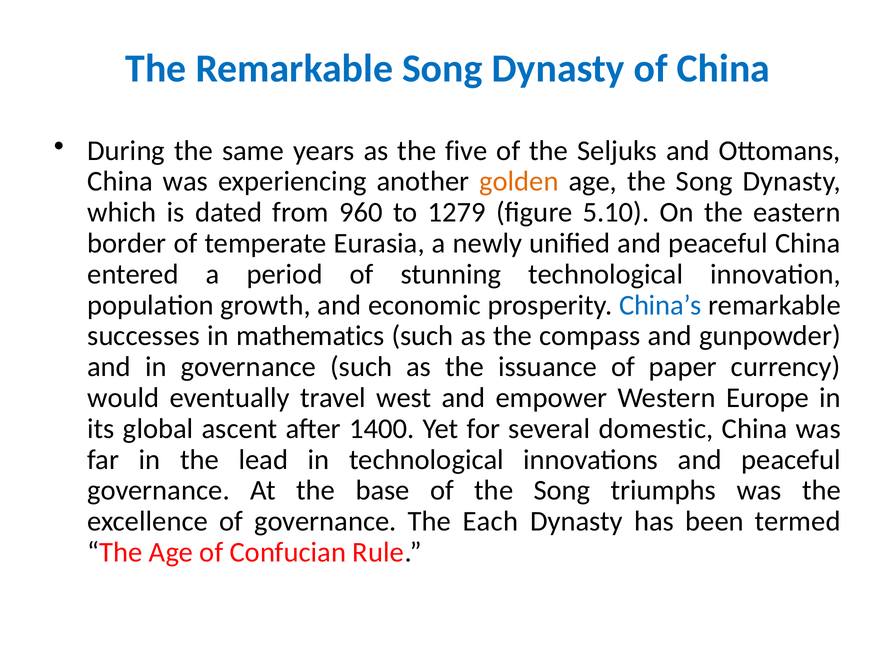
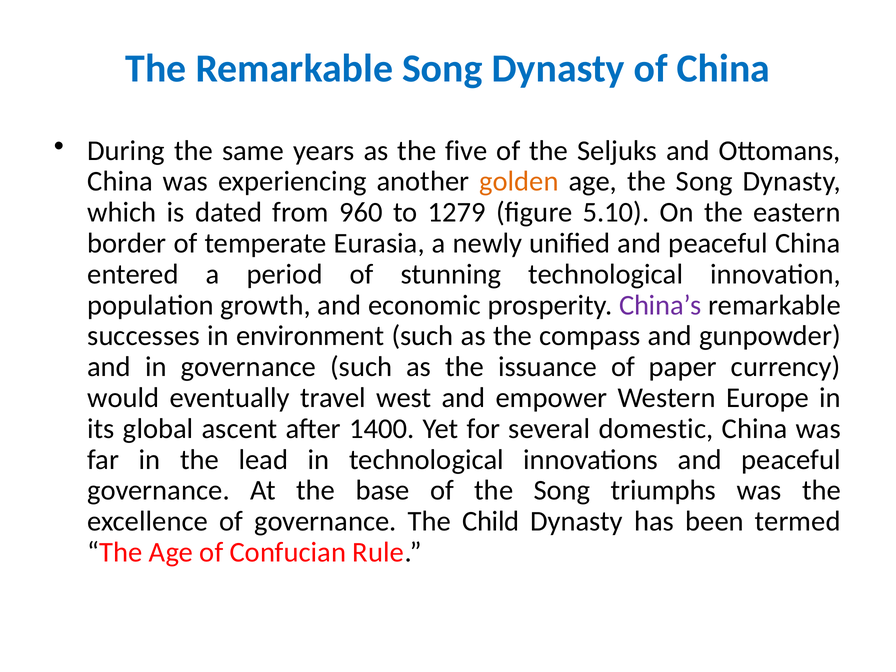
China’s colour: blue -> purple (660, 305)
mathematics: mathematics -> environment (310, 336)
Each: Each -> Child (491, 521)
